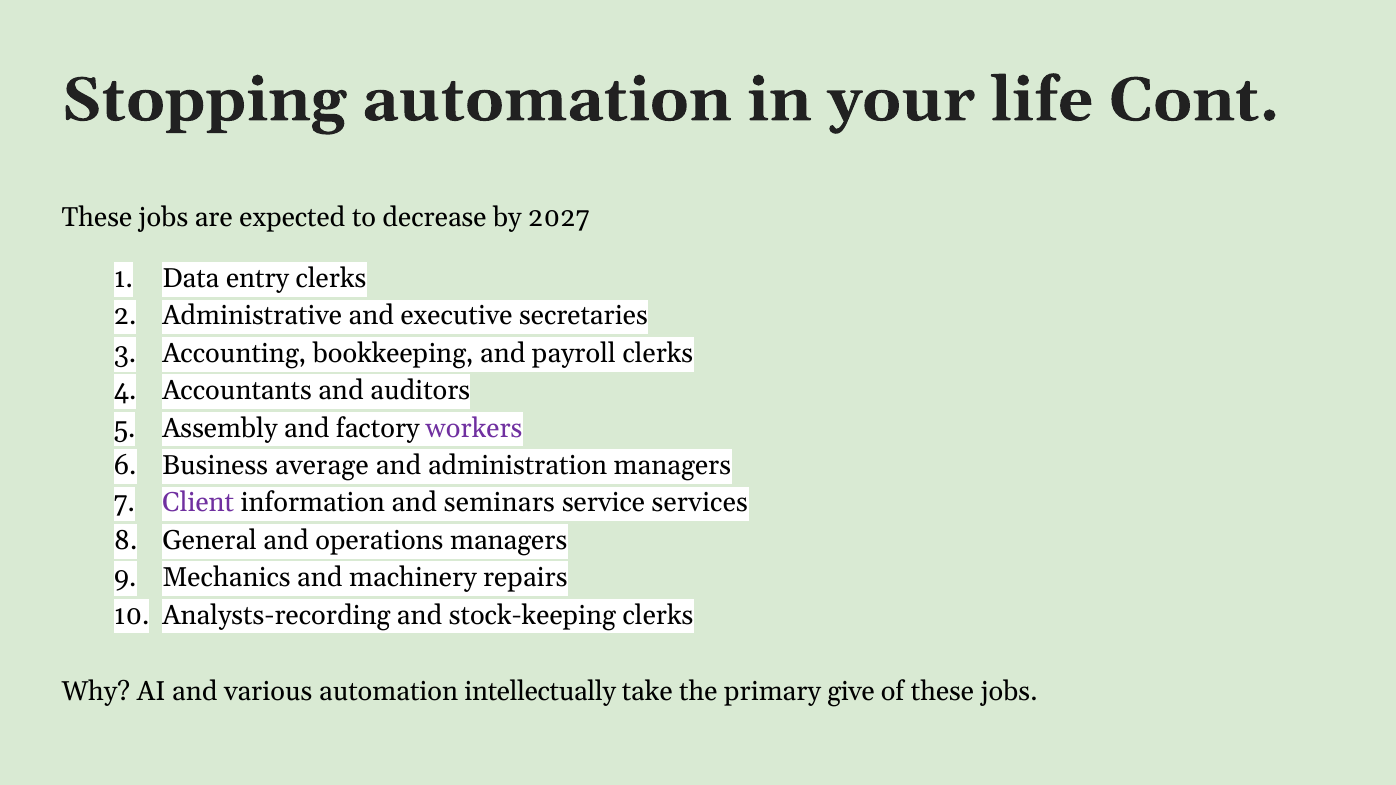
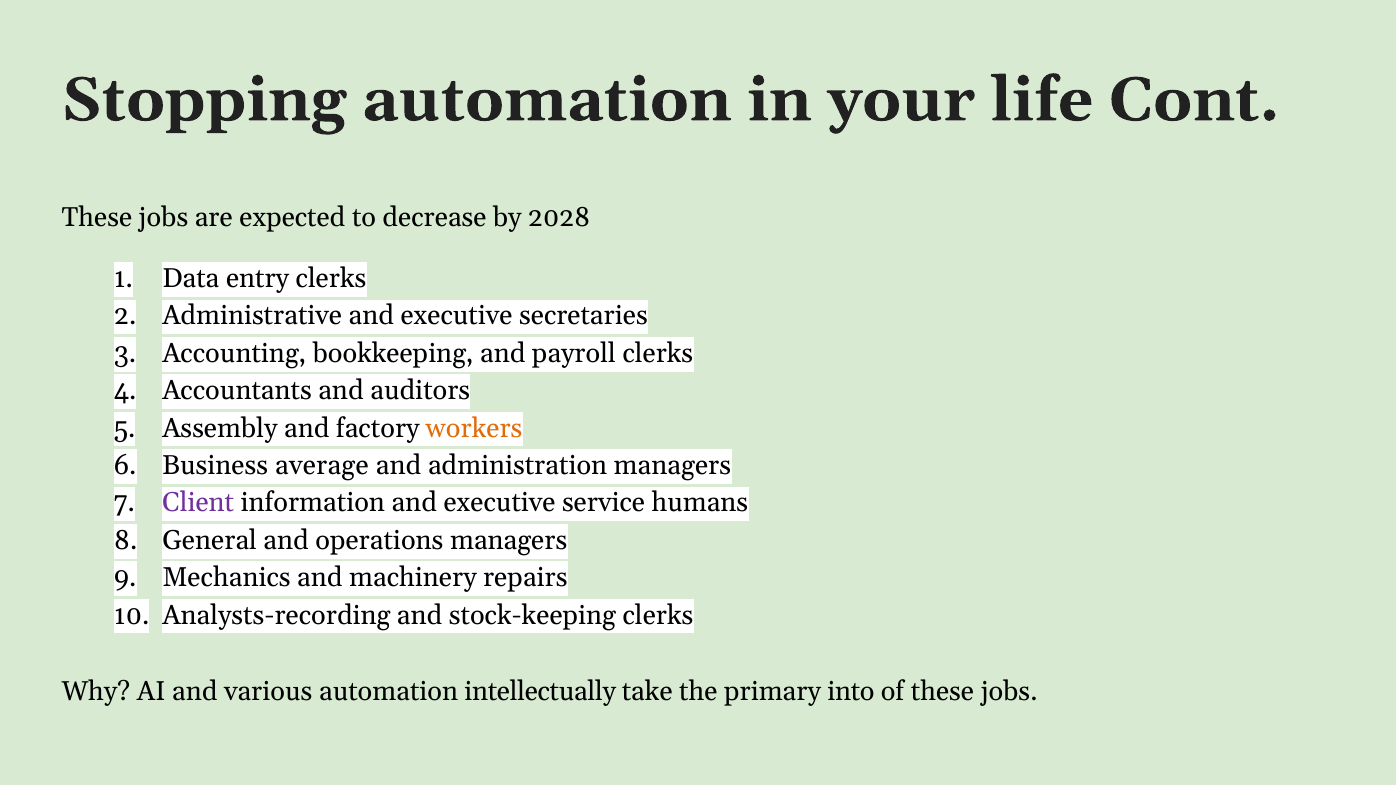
2027: 2027 -> 2028 (559, 218)
workers colour: purple -> orange (474, 428)
information and seminars: seminars -> executive (500, 503)
services: services -> humans (700, 503)
give: give -> into (851, 692)
